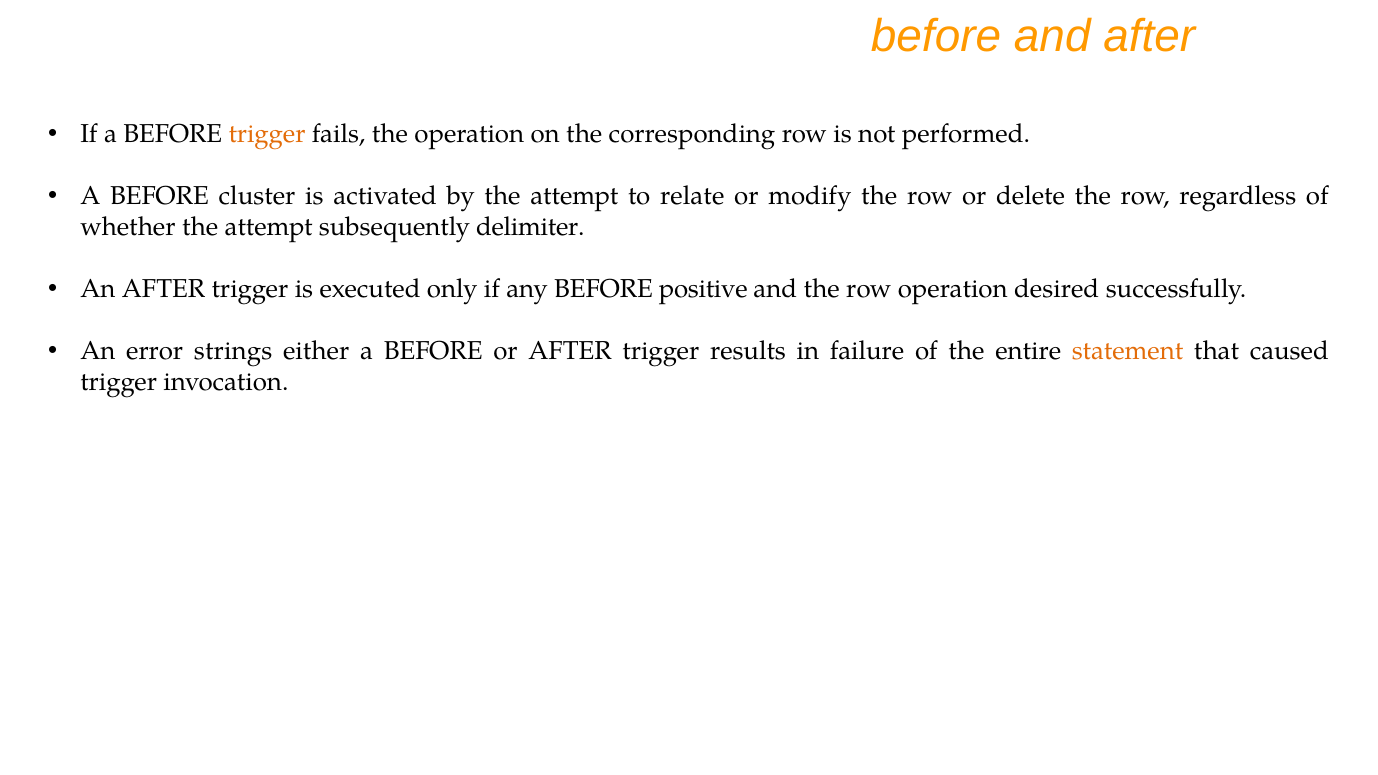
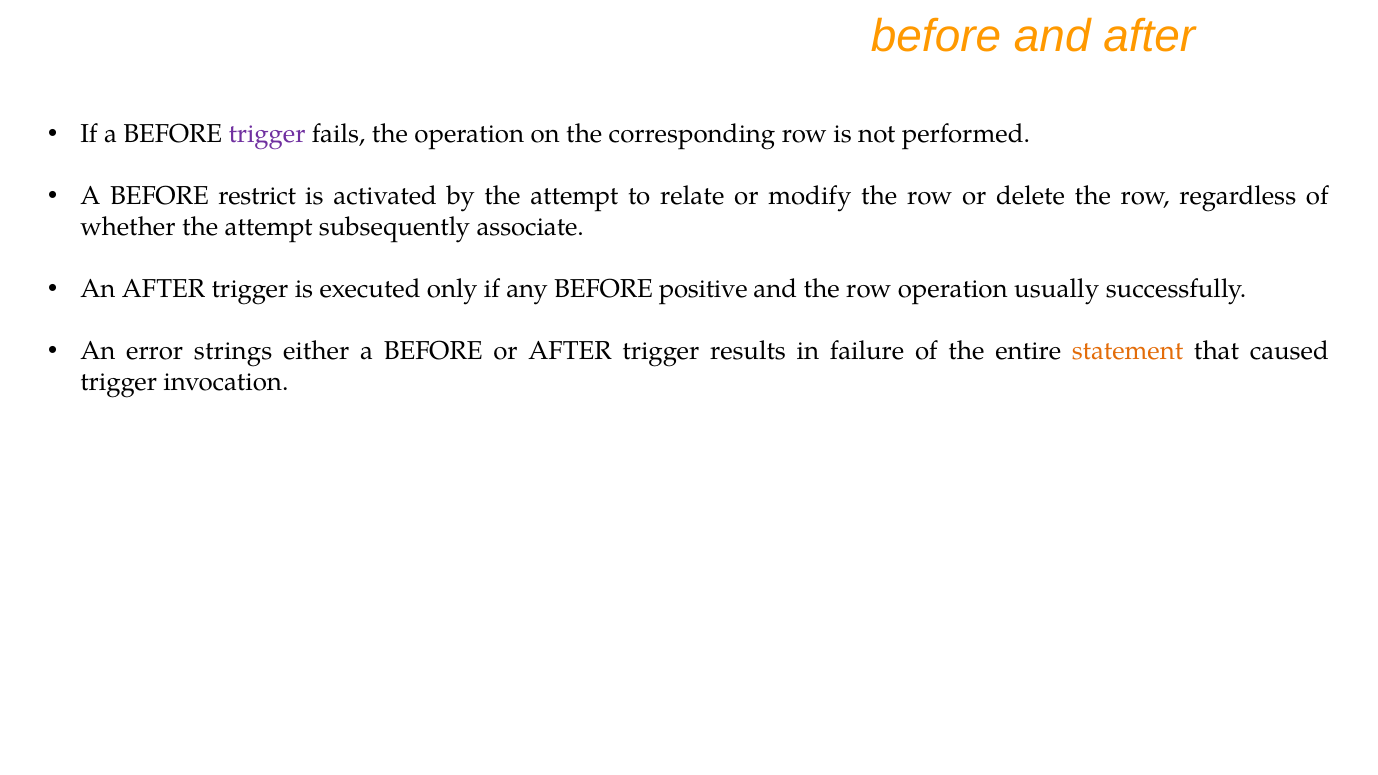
trigger colour: orange -> purple (267, 134)
cluster: cluster -> restrict (257, 196)
delimiter: delimiter -> associate (530, 227)
desired: desired -> usually (1057, 289)
